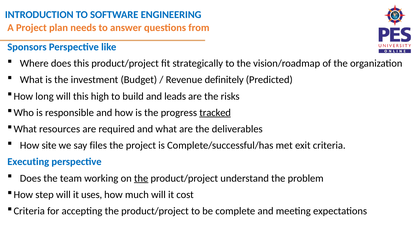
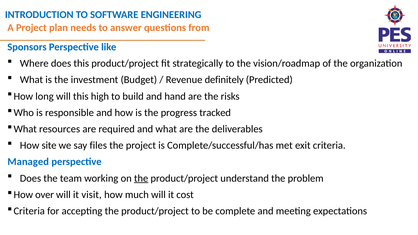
leads: leads -> hand (175, 96)
tracked underline: present -> none (215, 113)
Executing: Executing -> Managed (28, 162)
step: step -> over (45, 195)
uses: uses -> visit (92, 195)
